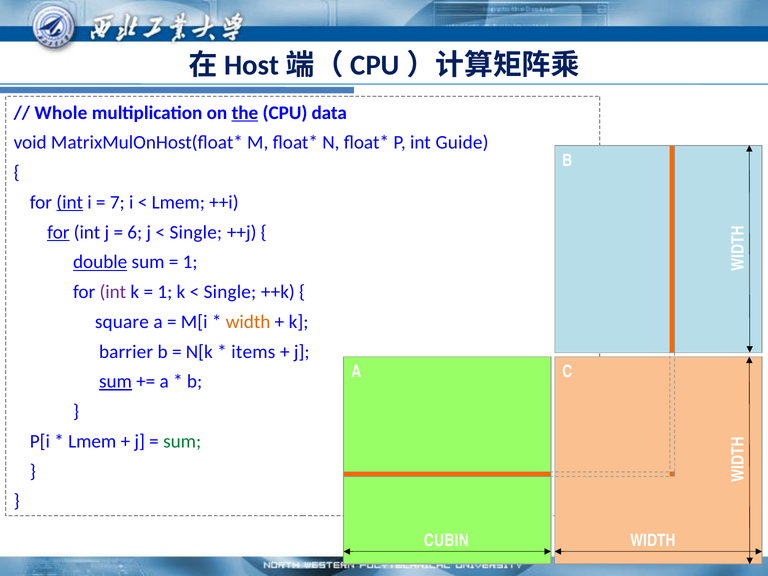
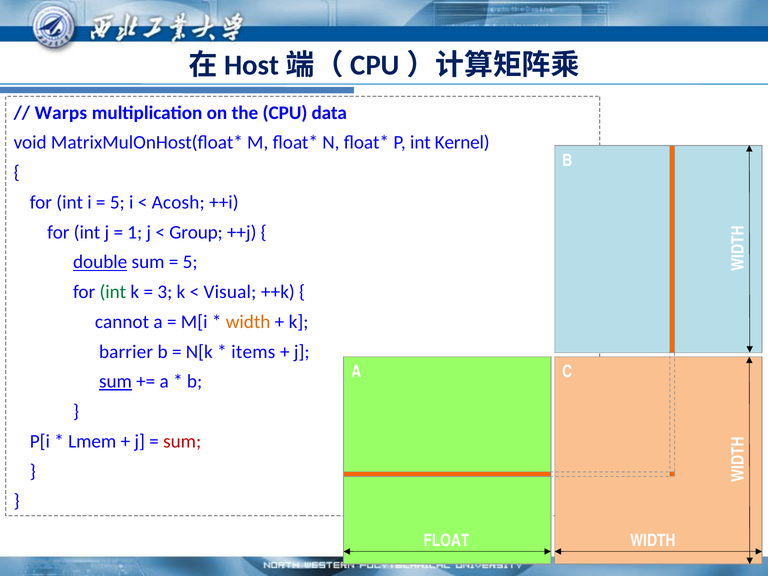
Whole: Whole -> Warps (61, 113)
the underline: present -> none (245, 113)
Guide: Guide -> Kernel (462, 143)
int underline: present -> none (70, 202)
7: 7 -> 5 (117, 202)
Lmem: Lmem -> Acosh (178, 202)
for underline: present -> none (58, 232)
6: 6 -> 1 (135, 232)
Single: Single -> Group (196, 232)
1: 1 -> 5 (190, 262)
int colour: purple -> green (113, 292)
1: 1 -> 3 (165, 292)
Single: Single -> Visual (230, 292)
square: square -> cannot (122, 322)
sum colour: green -> red (182, 441)
CUBIN: CUBIN -> FLOAT (446, 541)
